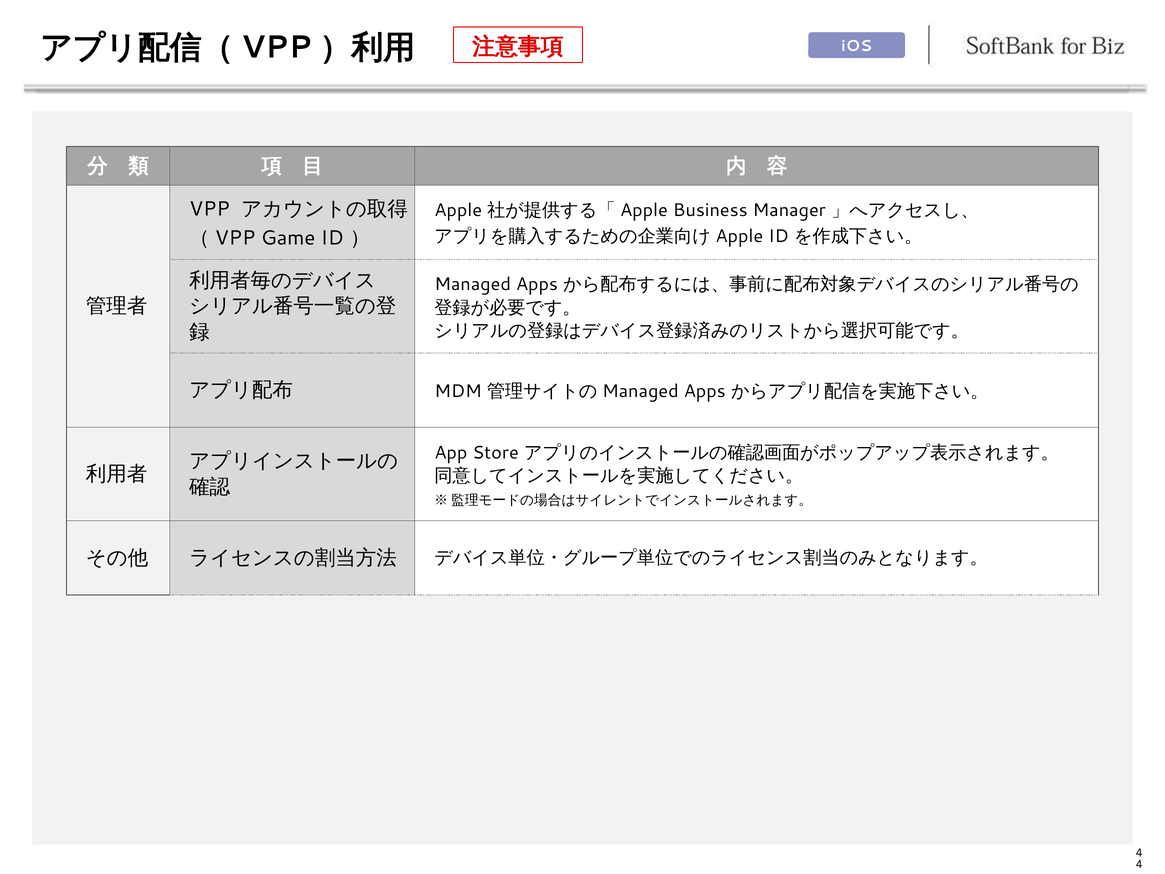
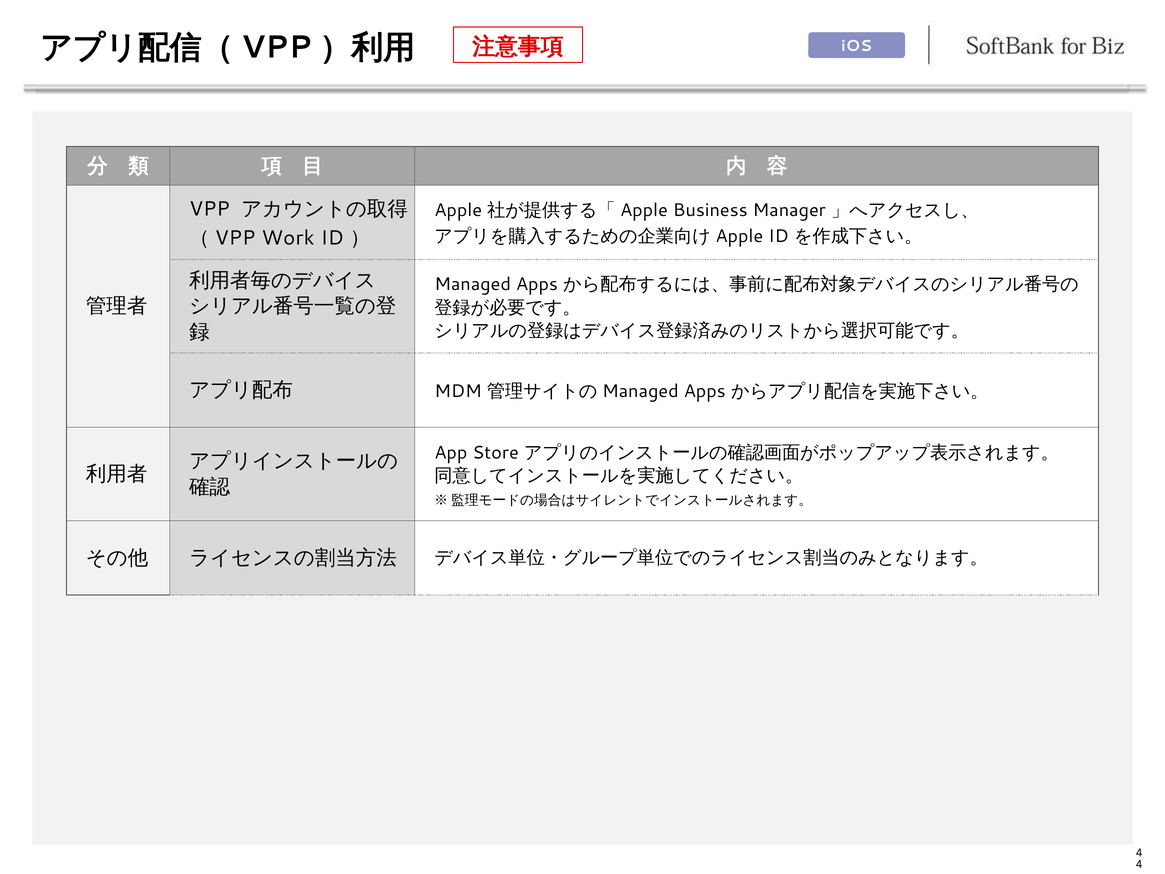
Game: Game -> Work (288, 238)
